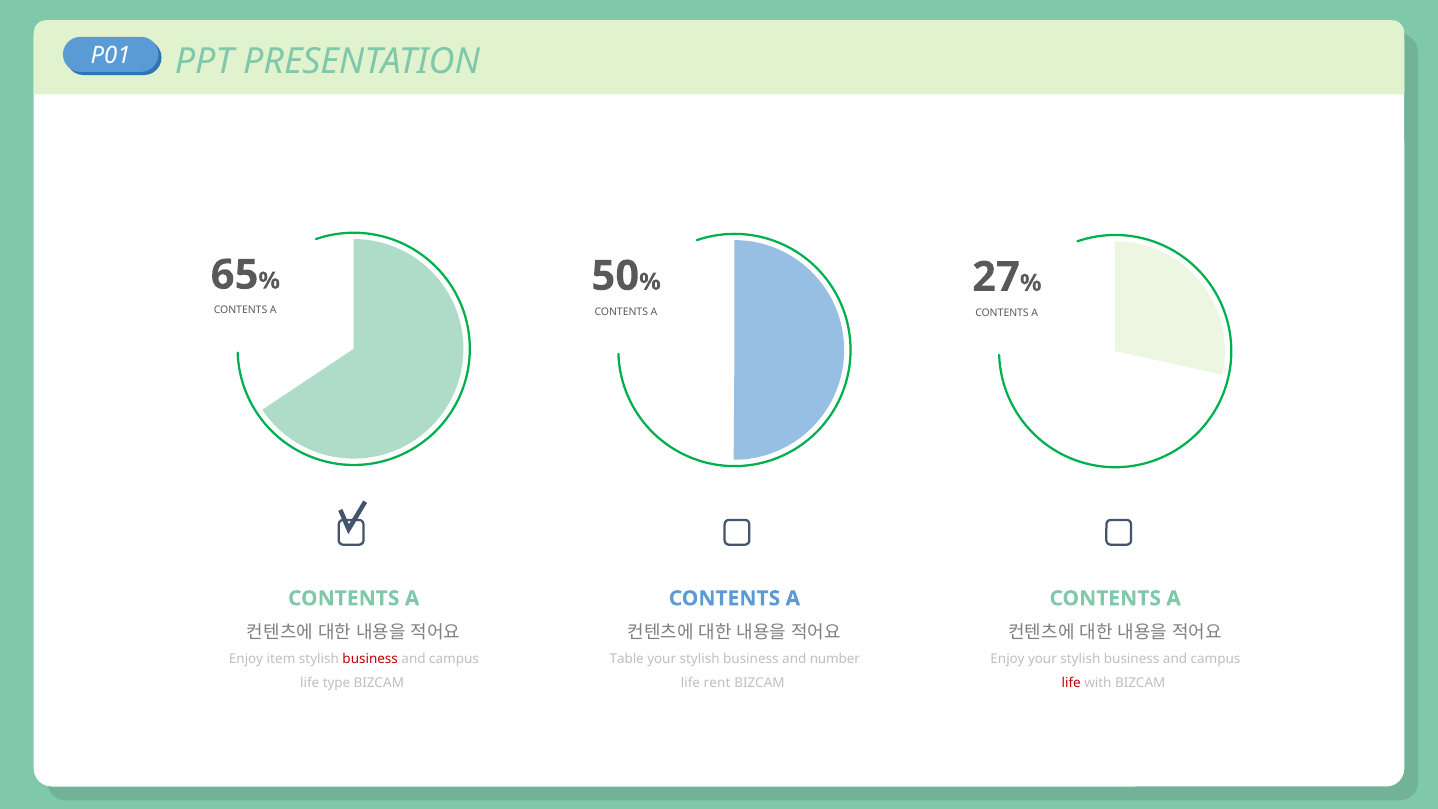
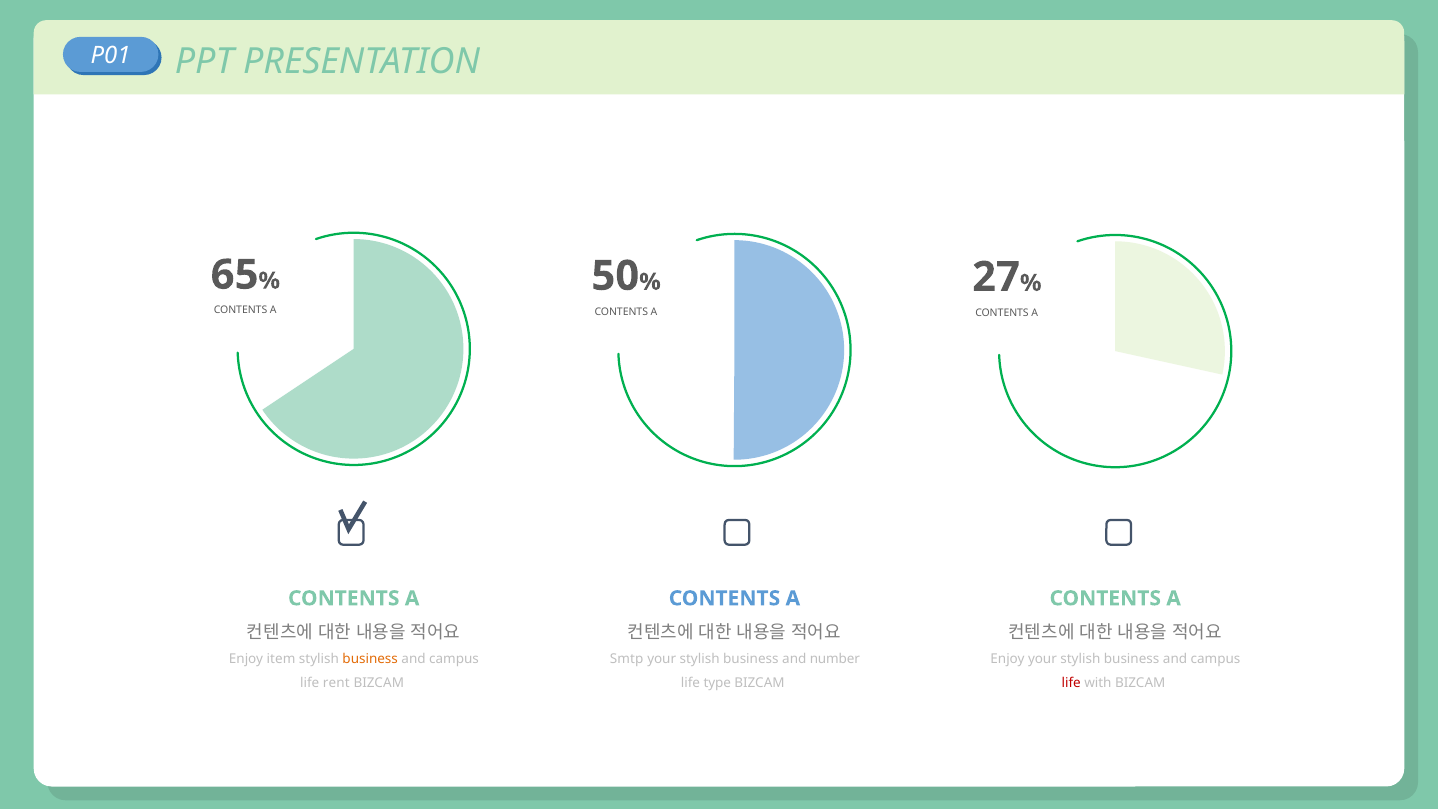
business colour: red -> orange (370, 659)
Table: Table -> Smtp (627, 659)
type: type -> rent (336, 683)
rent: rent -> type (717, 683)
